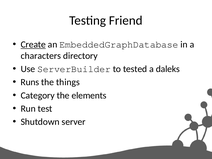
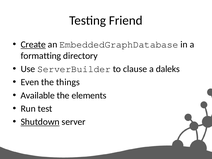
characters: characters -> formatting (41, 56)
tested: tested -> clause (135, 69)
Runs: Runs -> Even (30, 82)
Category: Category -> Available (38, 95)
Shutdown underline: none -> present (40, 122)
